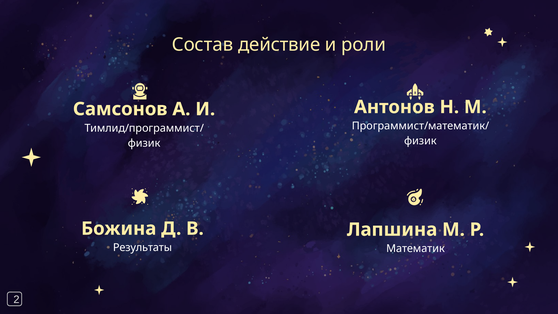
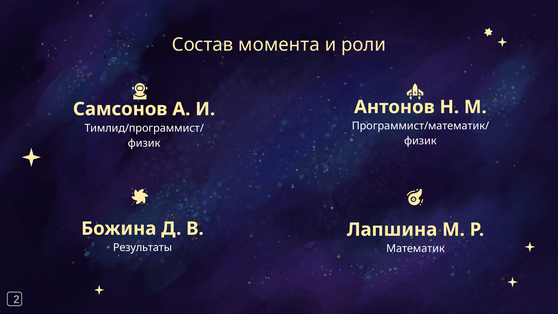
действие: действие -> момента (279, 45)
